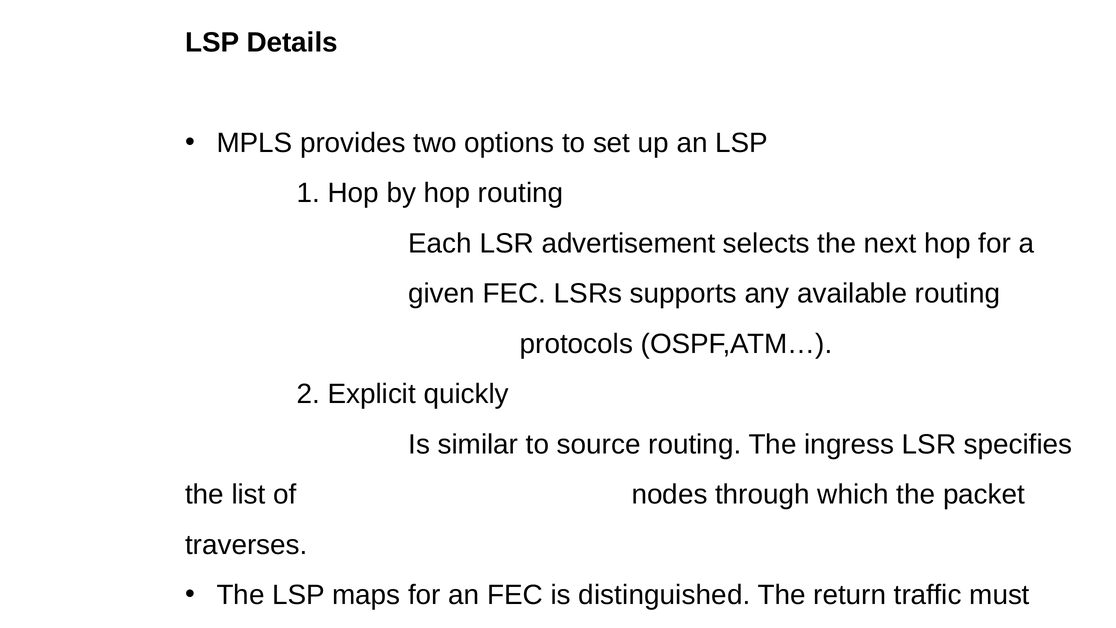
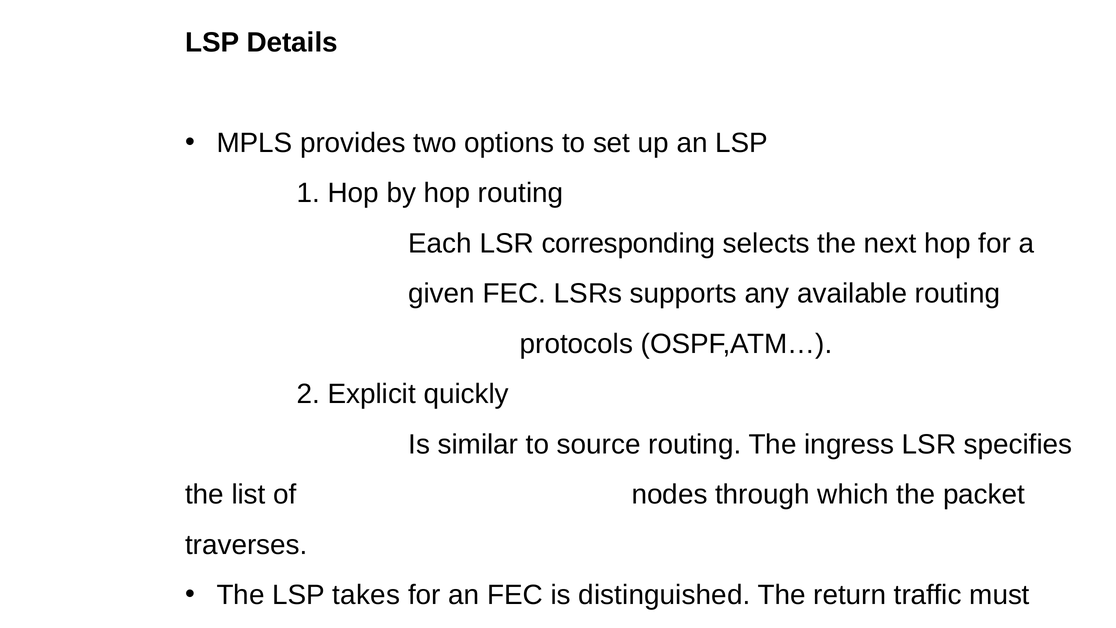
advertisement: advertisement -> corresponding (629, 243)
maps: maps -> takes (366, 595)
